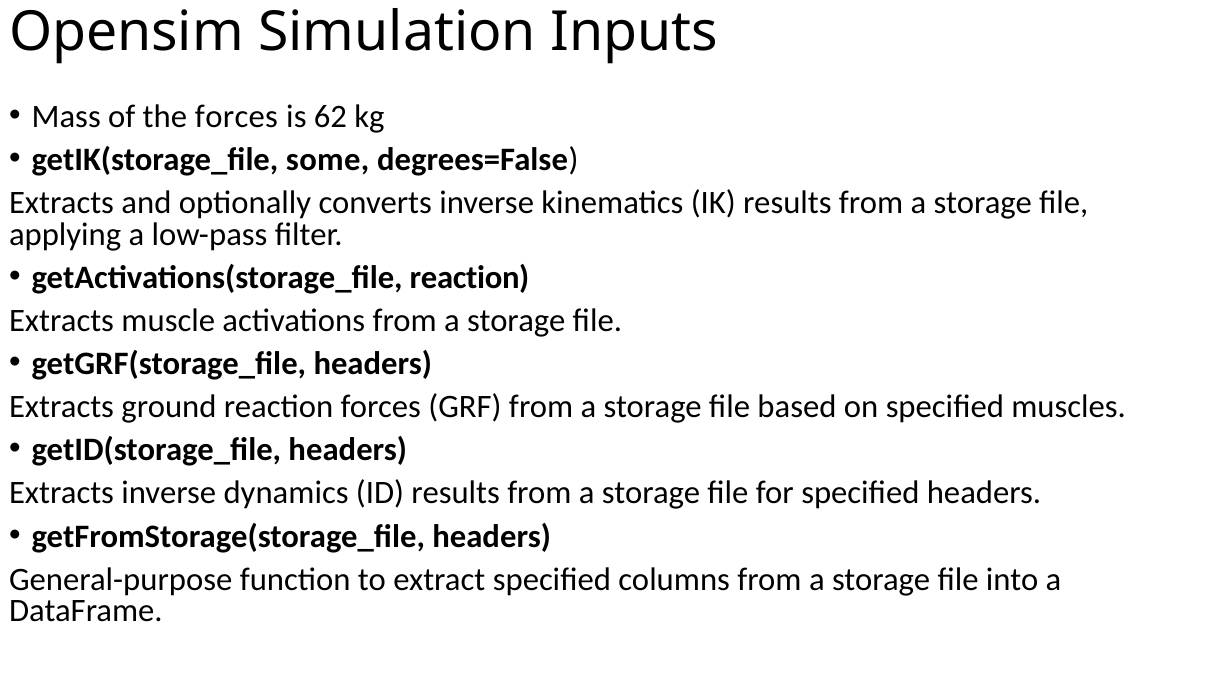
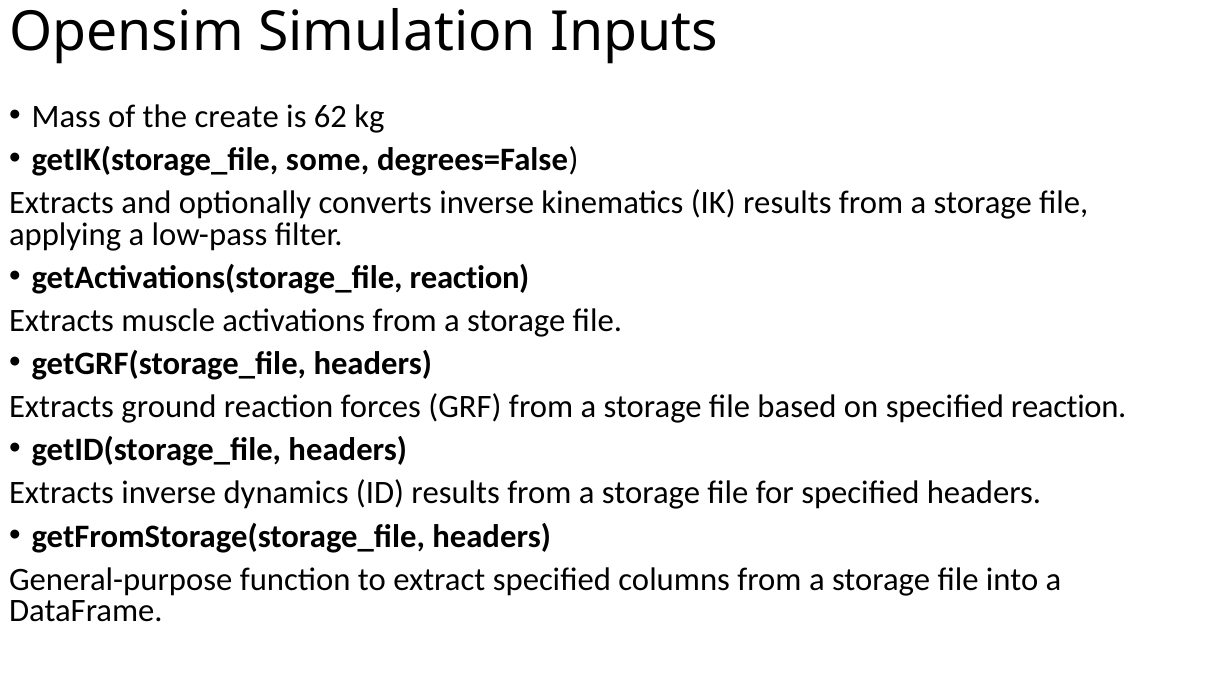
the forces: forces -> create (237, 117)
specified muscles: muscles -> reaction (1069, 407)
